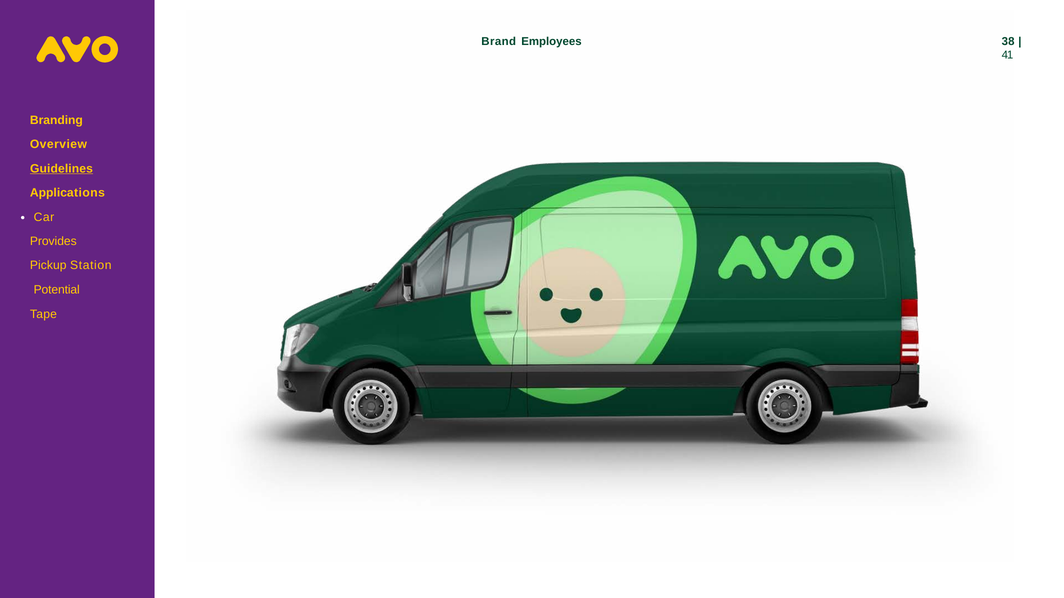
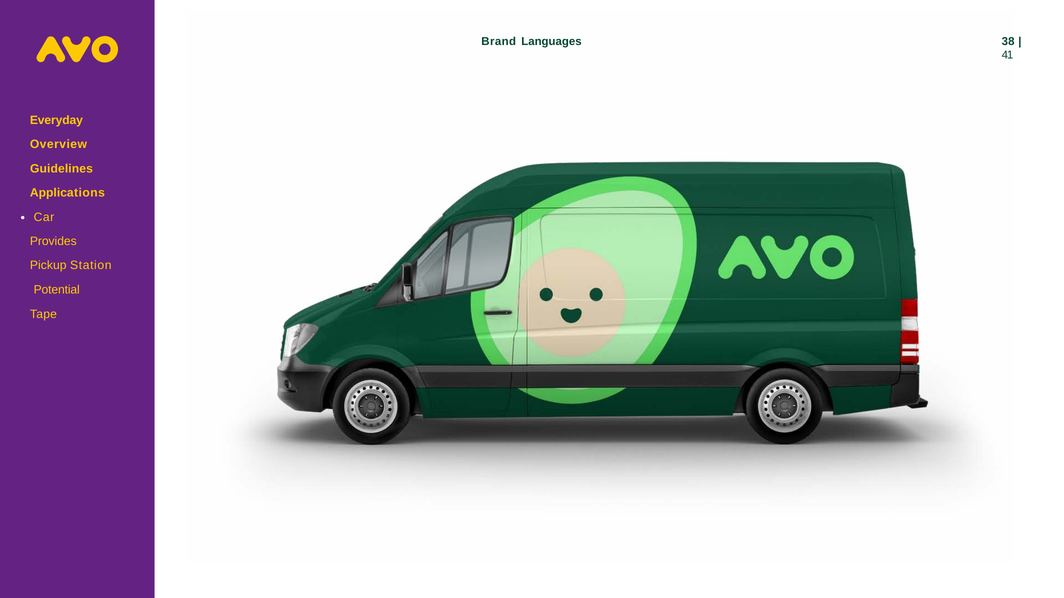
Employees: Employees -> Languages (551, 41)
Branding: Branding -> Everyday (56, 120)
Guidelines underline: present -> none (61, 169)
